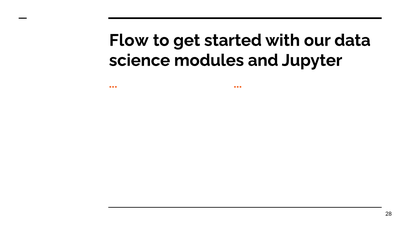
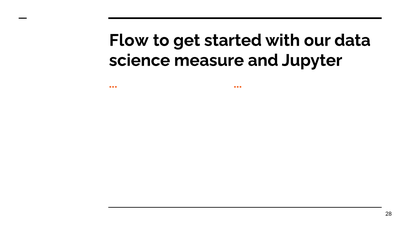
modules: modules -> measure (209, 60)
